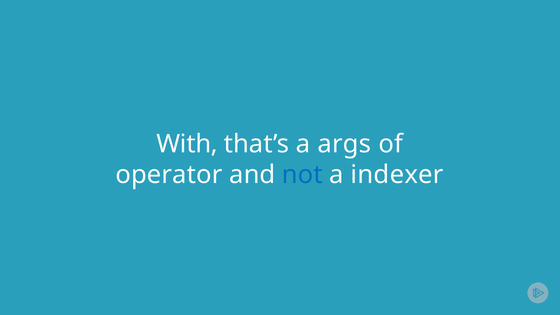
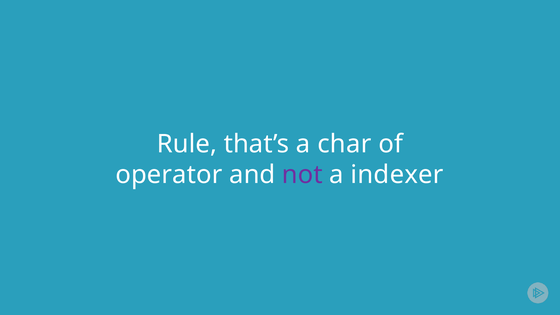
With: With -> Rule (187, 144)
args: args -> char (344, 144)
not colour: blue -> purple (302, 175)
